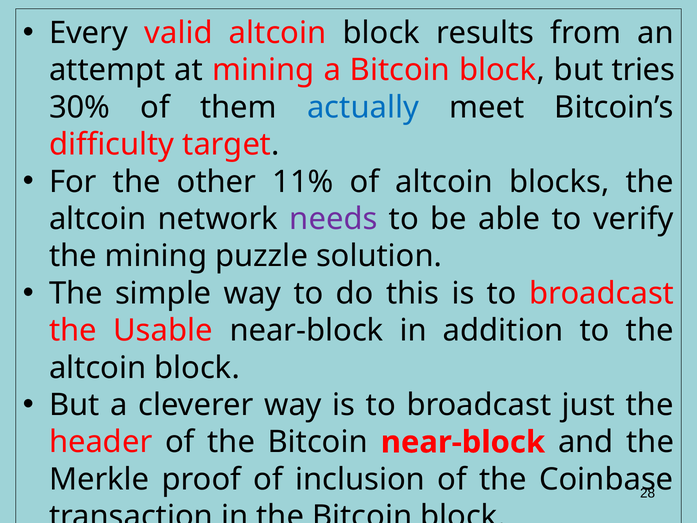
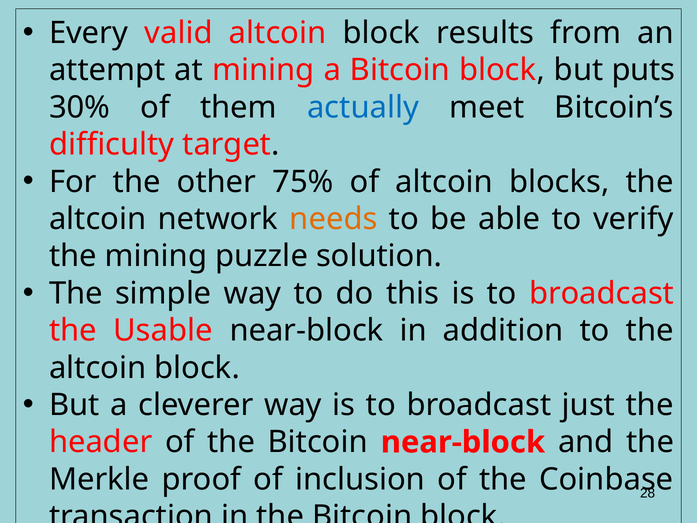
tries: tries -> puts (643, 70)
11%: 11% -> 75% (303, 182)
needs colour: purple -> orange (333, 219)
